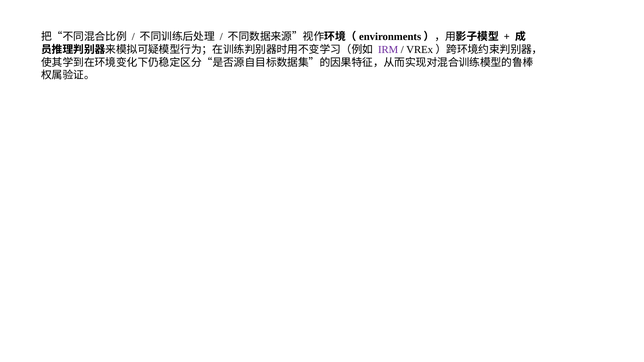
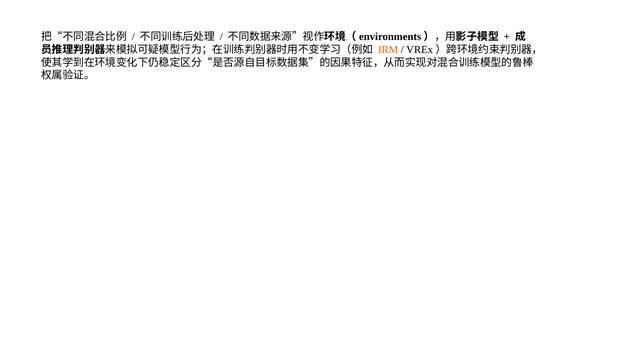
IRM colour: purple -> orange (388, 50)
